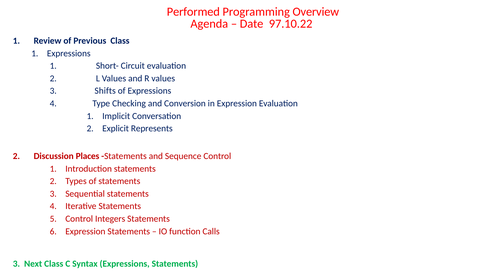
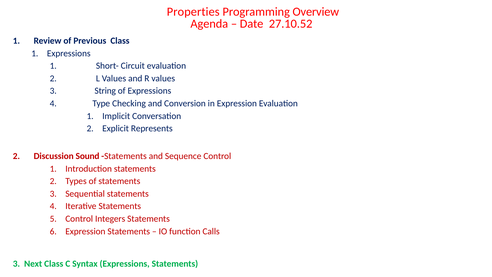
Performed: Performed -> Properties (193, 12)
97.10.22: 97.10.22 -> 27.10.52 (291, 24)
Shifts: Shifts -> String (105, 91)
Places: Places -> Sound (88, 156)
